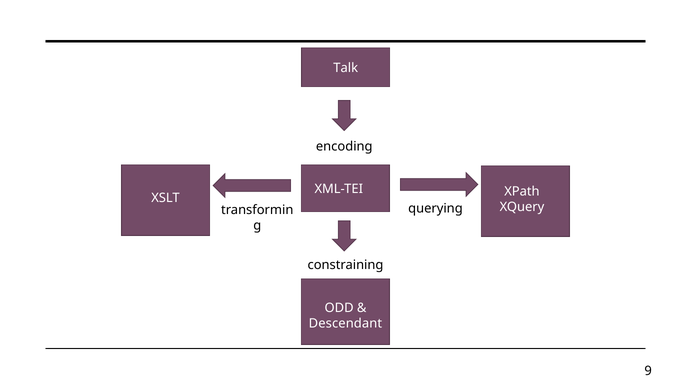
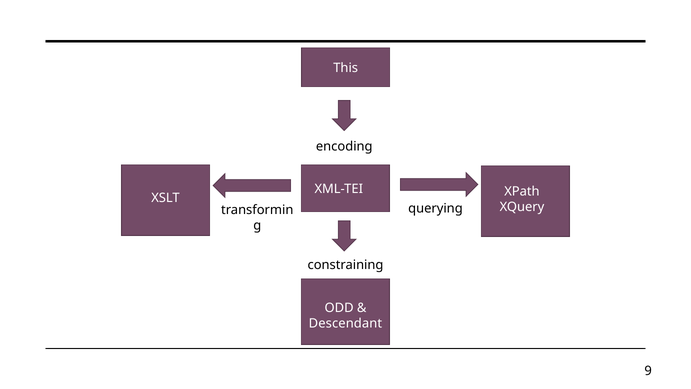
Talk: Talk -> This (346, 68)
